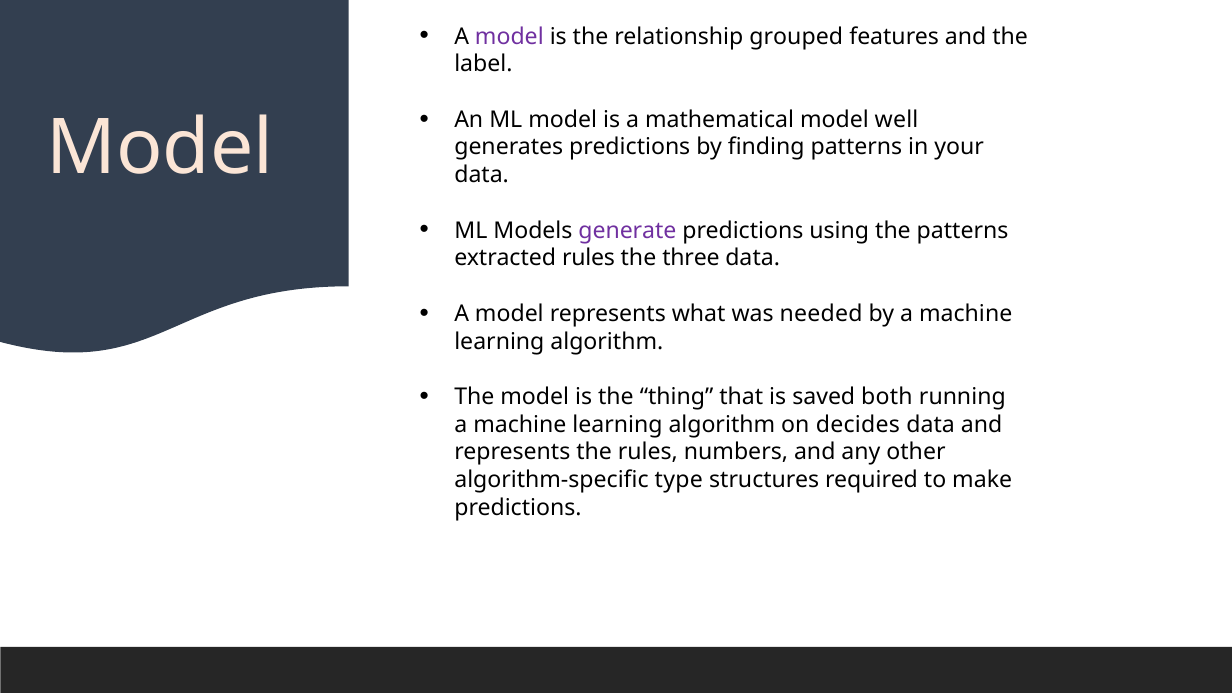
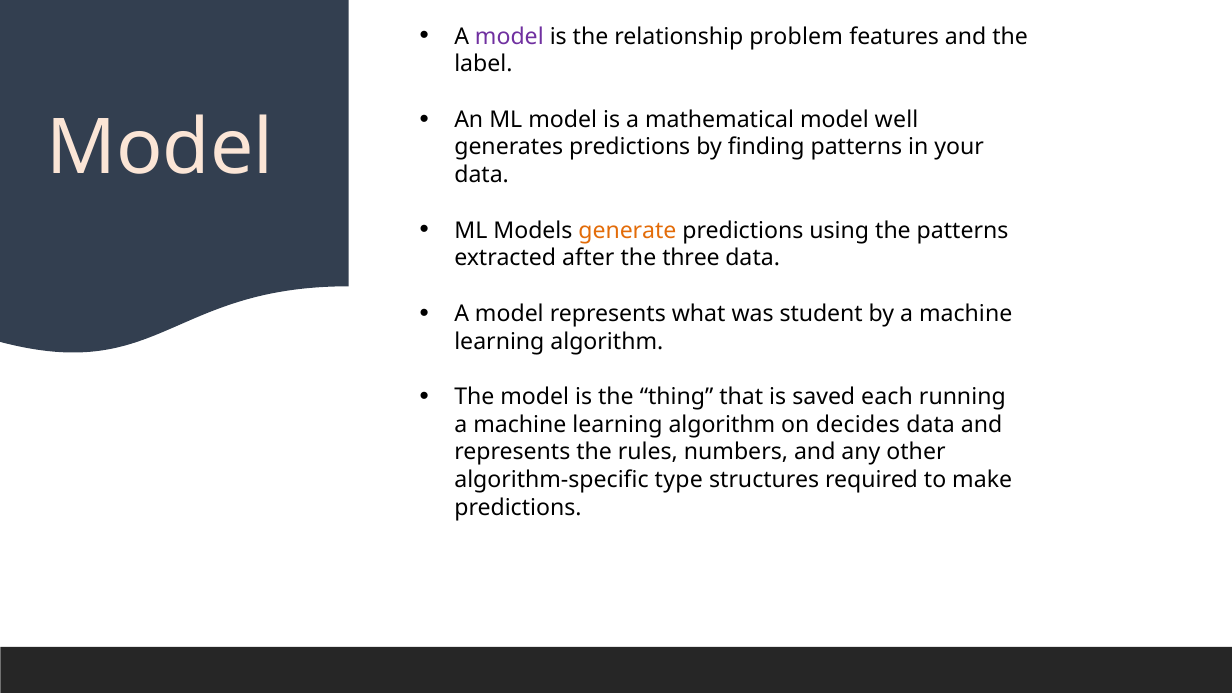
grouped: grouped -> problem (796, 36)
generate colour: purple -> orange (627, 231)
extracted rules: rules -> after (588, 258)
needed: needed -> student (821, 314)
both: both -> each (887, 397)
